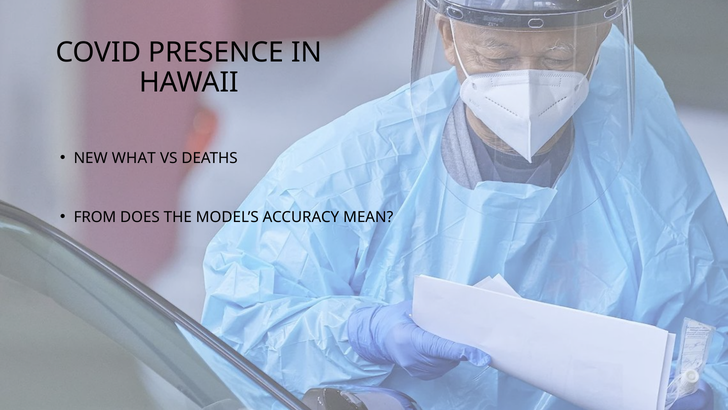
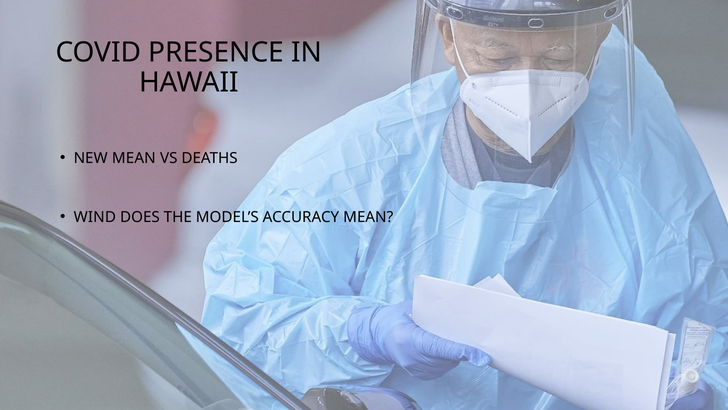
NEW WHAT: WHAT -> MEAN (134, 158)
FROM: FROM -> WIND (95, 217)
